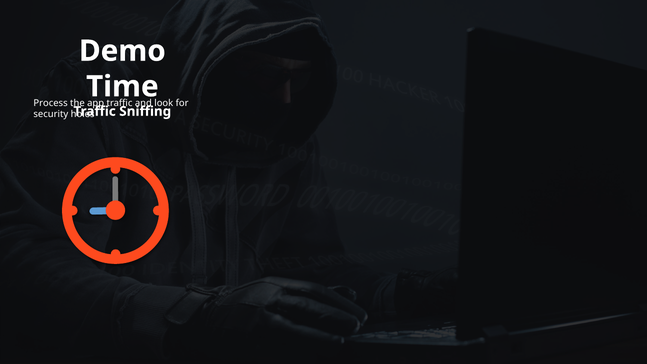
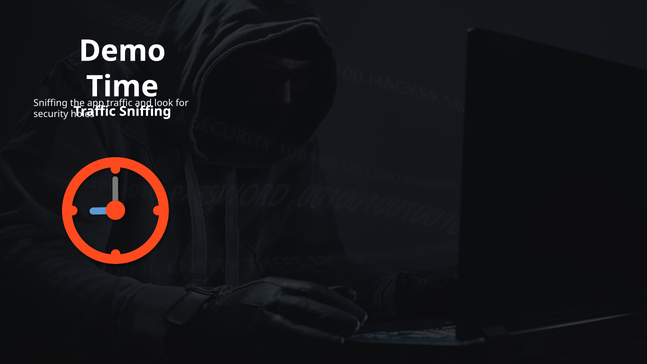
Process: Process -> Sniffing (51, 103)
